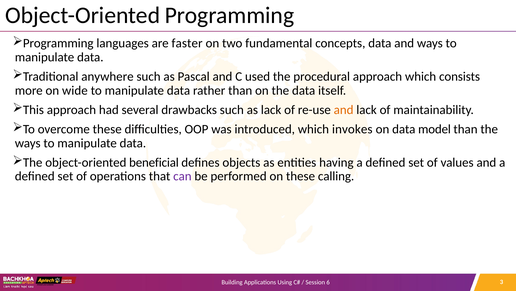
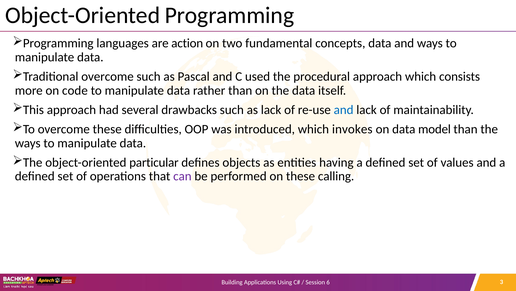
faster: faster -> action (187, 43)
Traditional anywhere: anywhere -> overcome (107, 76)
wide: wide -> code (75, 90)
and colour: orange -> blue (344, 109)
beneficial: beneficial -> particular (154, 162)
